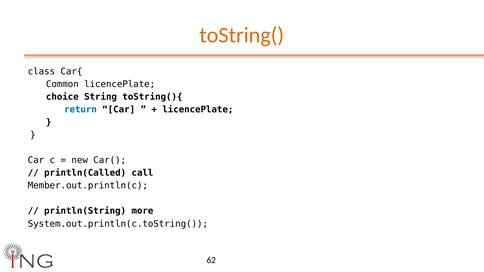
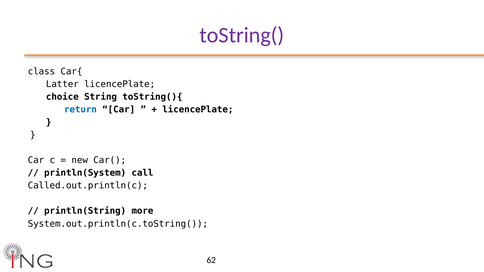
toString( colour: orange -> purple (242, 35)
Common: Common -> Latter (62, 84)
println(Called: println(Called -> println(System (85, 173)
Member.out.println(c: Member.out.println(c -> Called.out.println(c (88, 186)
